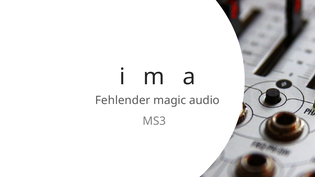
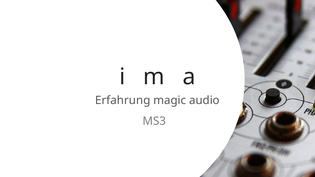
Fehlender: Fehlender -> Erfahrung (123, 100)
